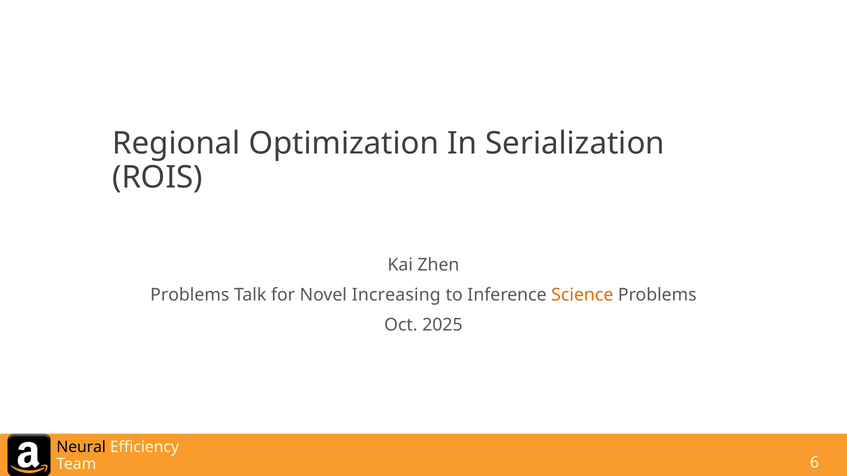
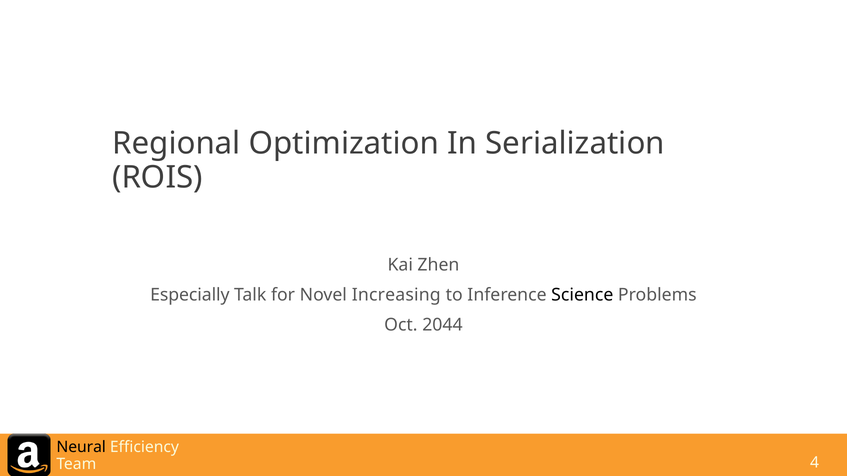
Problems: Problems -> Especially (190, 295)
Science colour: orange -> black (582, 295)
2025: 2025 -> 2044 (442, 325)
6: 6 -> 4 (815, 463)
